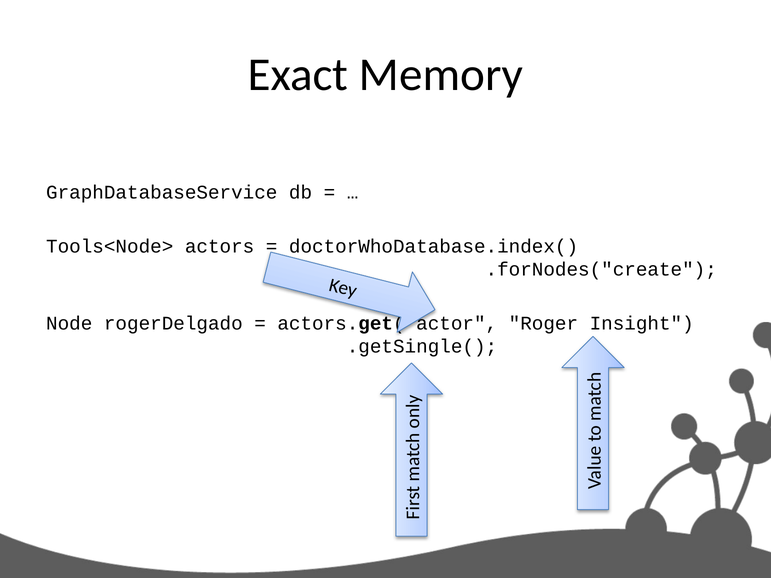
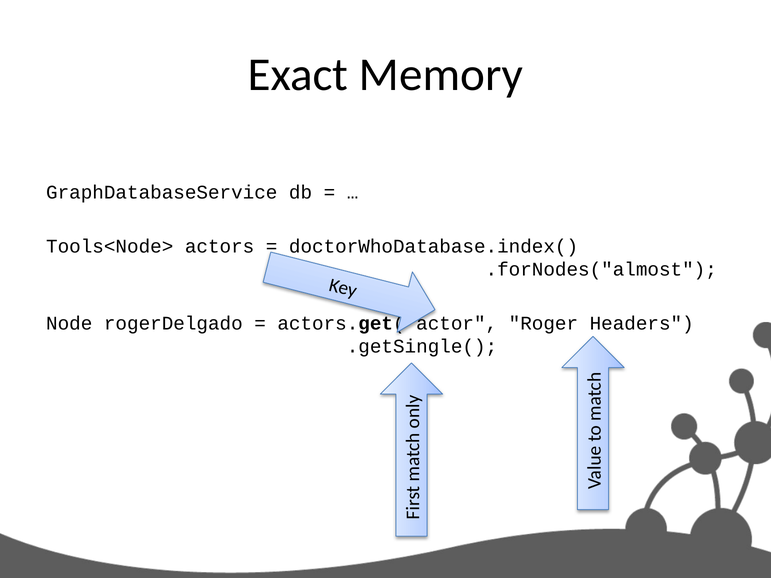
.forNodes("create: .forNodes("create -> .forNodes("almost (601, 270)
Insight: Insight -> Headers (642, 324)
